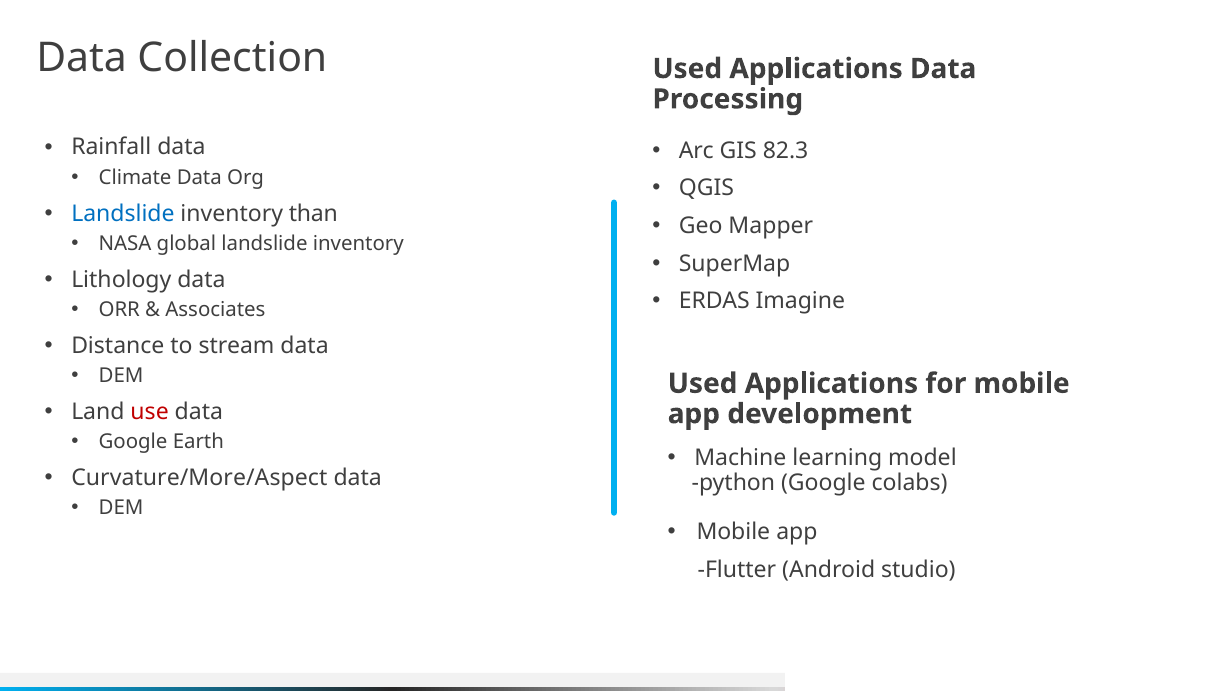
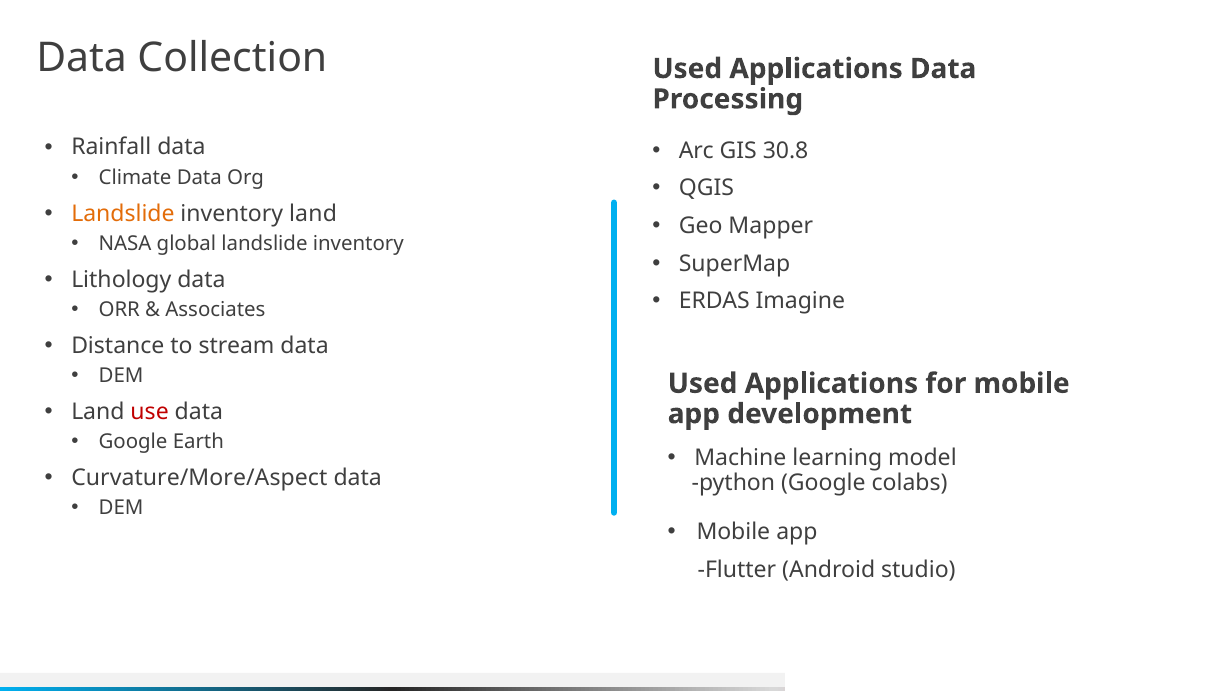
82.3: 82.3 -> 30.8 (786, 150)
Landslide colour: blue -> orange (123, 213)
inventory than: than -> land (313, 213)
